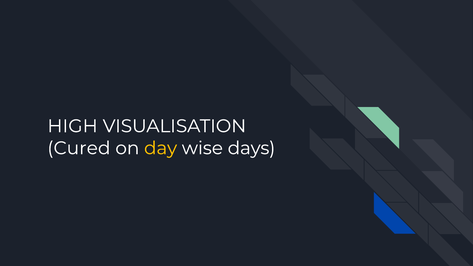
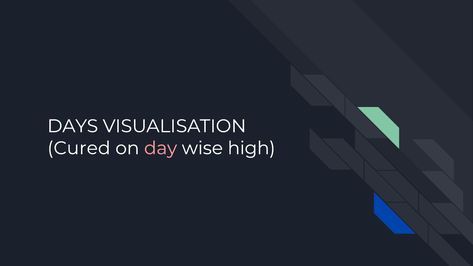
HIGH: HIGH -> DAYS (73, 126)
day colour: yellow -> pink (161, 148)
days: days -> high (251, 148)
